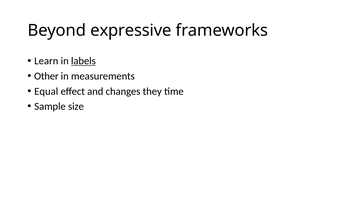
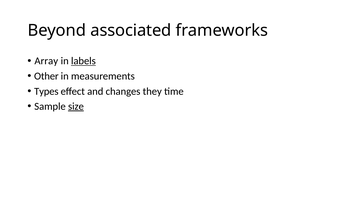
expressive: expressive -> associated (131, 30)
Learn: Learn -> Array (46, 61)
Equal: Equal -> Types (46, 91)
size underline: none -> present (76, 106)
